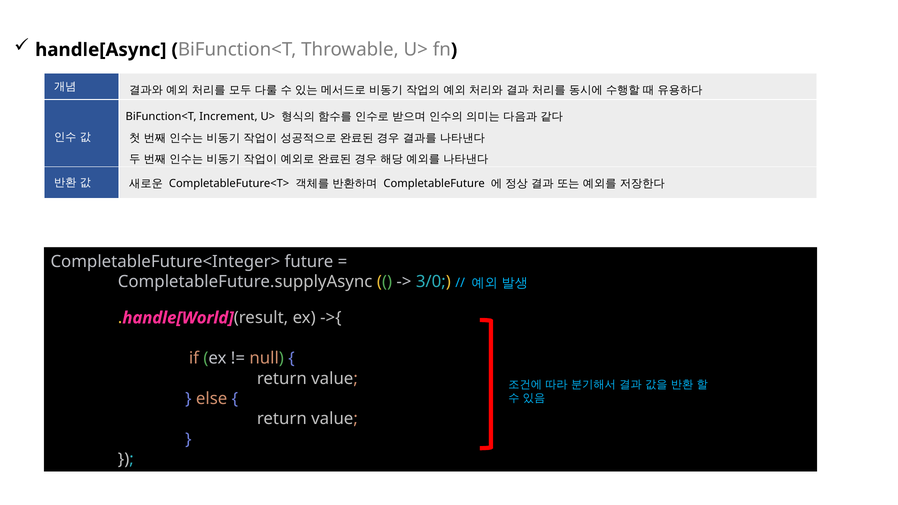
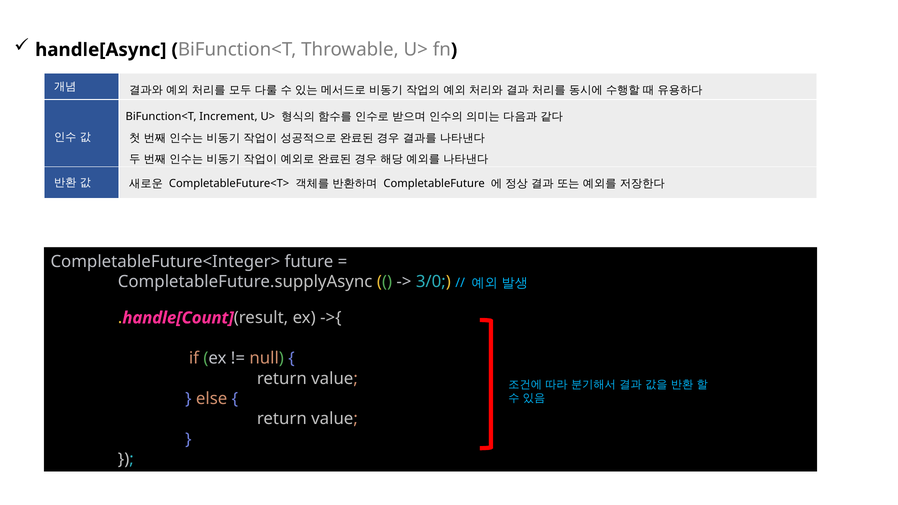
handle[World: handle[World -> handle[Count (178, 318)
